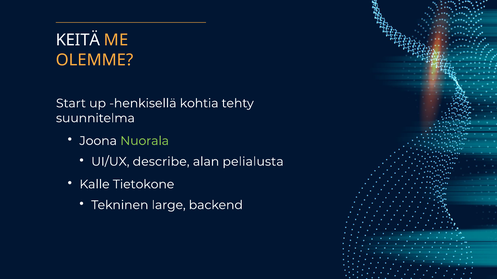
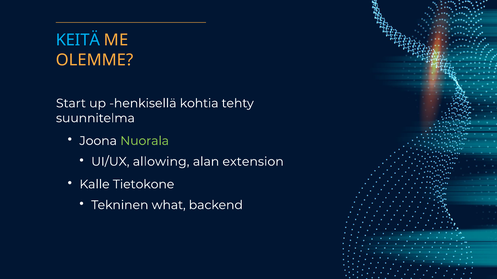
KEITÄ colour: white -> light blue (78, 40)
describe: describe -> allowing (161, 162)
pelialusta: pelialusta -> extension (253, 162)
large: large -> what (169, 205)
